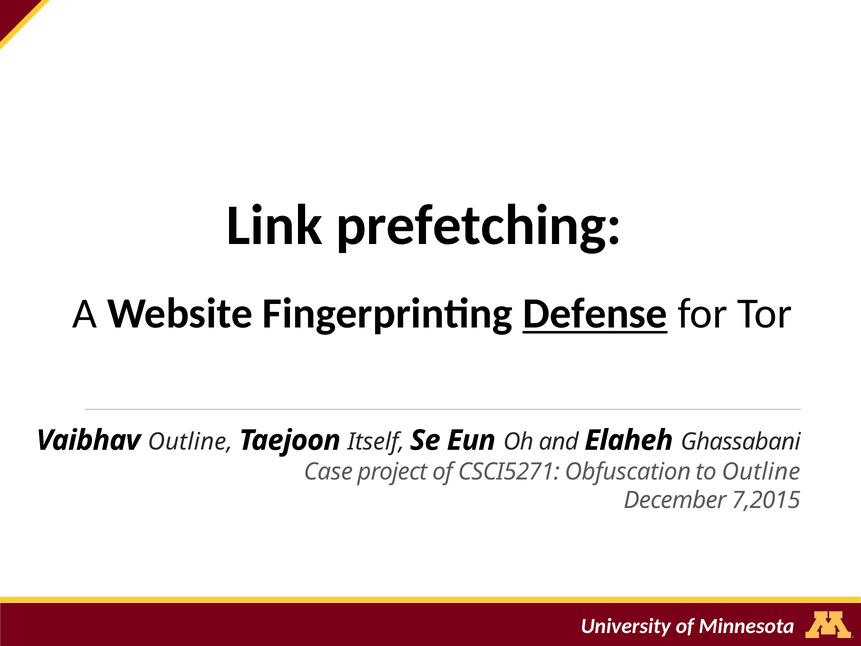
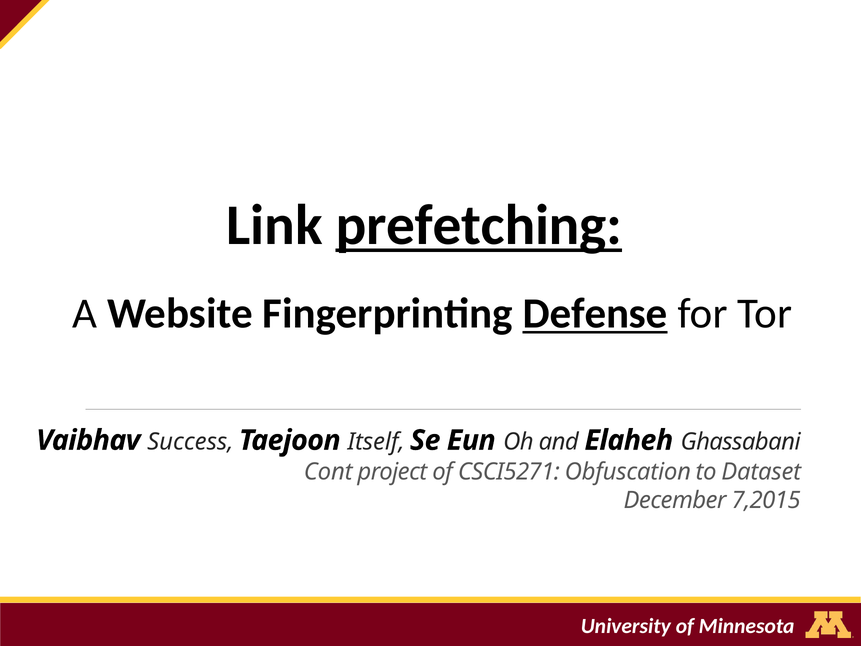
prefetching underline: none -> present (479, 225)
Vaibhav Outline: Outline -> Success (190, 442)
Case: Case -> Cont (328, 471)
to Outline: Outline -> Dataset (761, 471)
